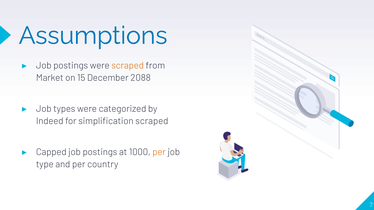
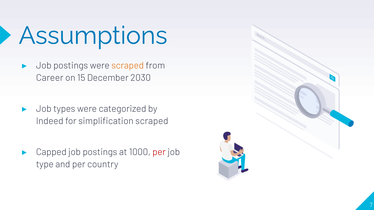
Market: Market -> Career (50, 78)
2088: 2088 -> 2030 (141, 78)
per colour: orange -> red (159, 152)
